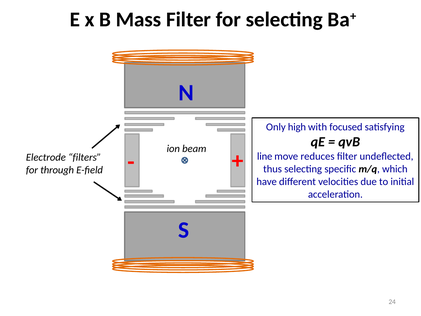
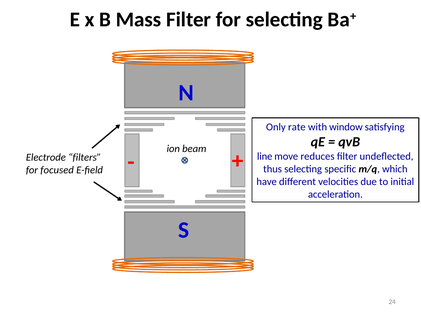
high: high -> rate (297, 127)
focused: focused -> window (346, 127)
through: through -> focused (57, 170)
